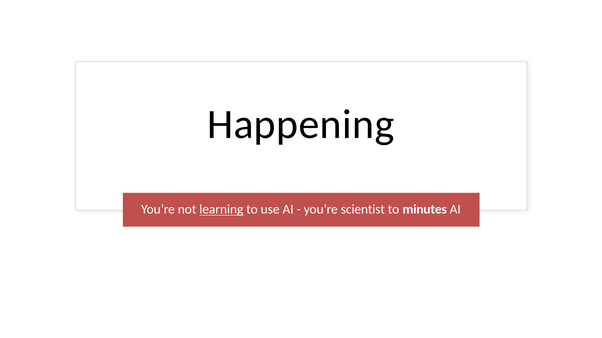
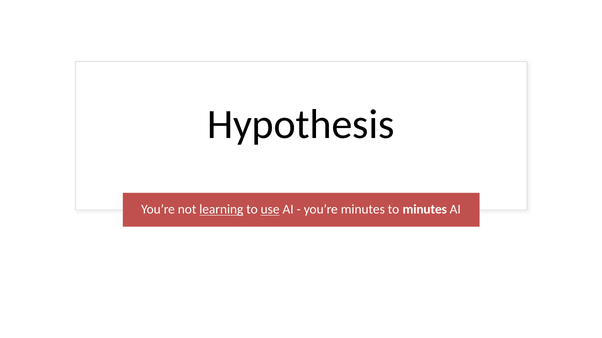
Happening: Happening -> Hypothesis (301, 125)
use underline: none -> present (270, 210)
you’re scientist: scientist -> minutes (363, 210)
